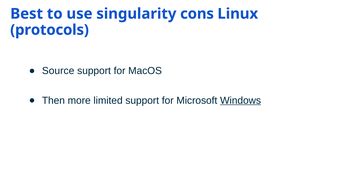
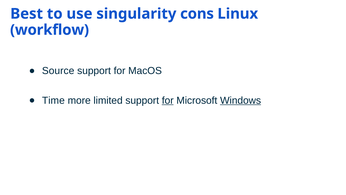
protocols: protocols -> workflow (50, 30)
Then: Then -> Time (53, 100)
for underline: none -> present (168, 100)
